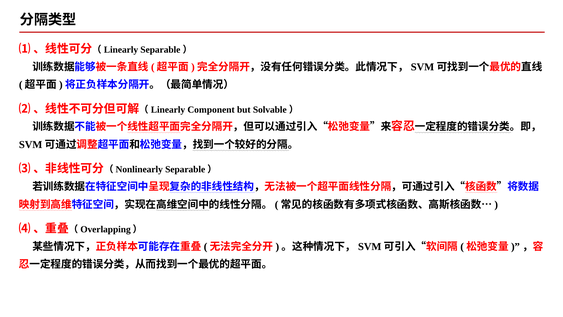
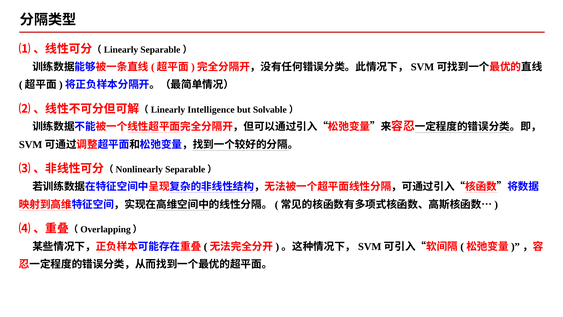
Component: Component -> Intelligence (211, 110)
